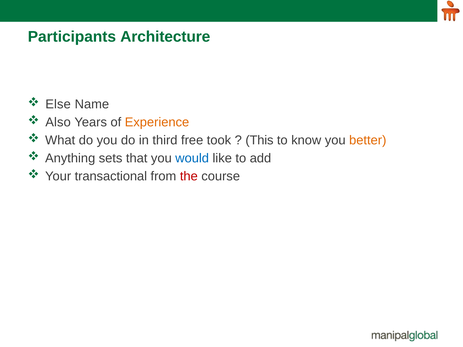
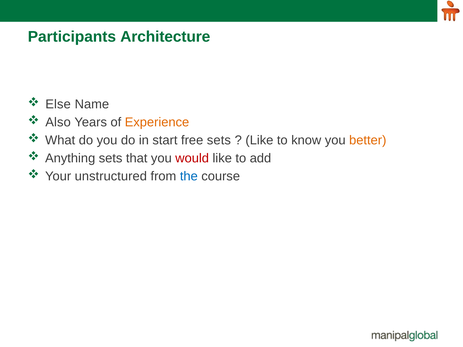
third: third -> start (165, 140)
free took: took -> sets (219, 140)
This: This -> Like (259, 140)
would colour: blue -> red (192, 158)
transactional: transactional -> unstructured (111, 176)
the colour: red -> blue (189, 176)
